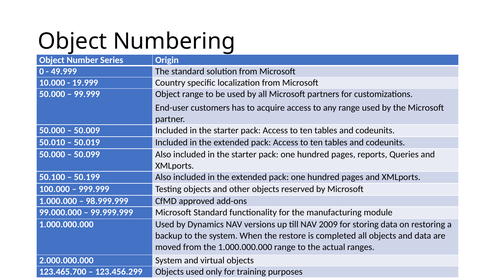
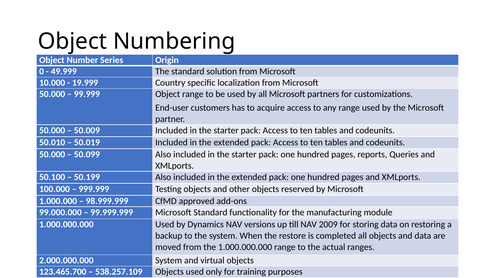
123.456.299: 123.456.299 -> 538.257.109 (119, 272)
